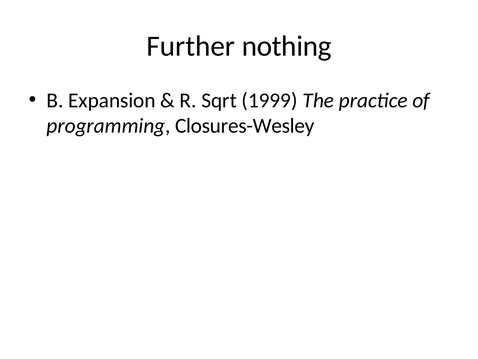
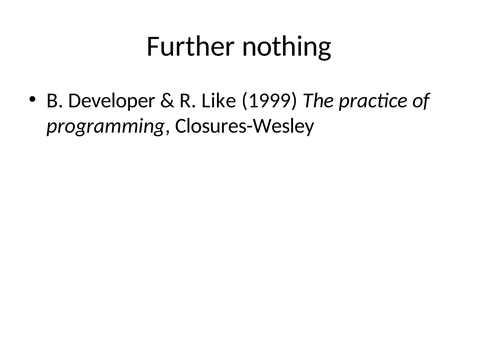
Expansion: Expansion -> Developer (112, 100)
Sqrt: Sqrt -> Like (219, 100)
